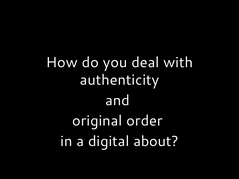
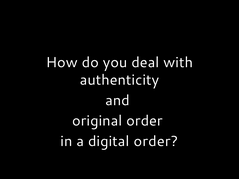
digital about: about -> order (156, 141)
